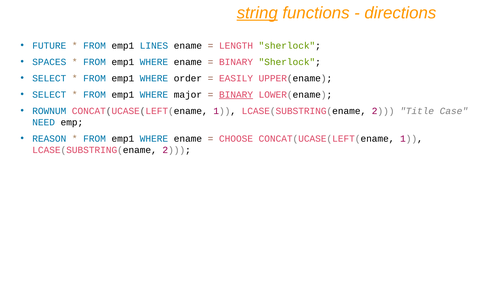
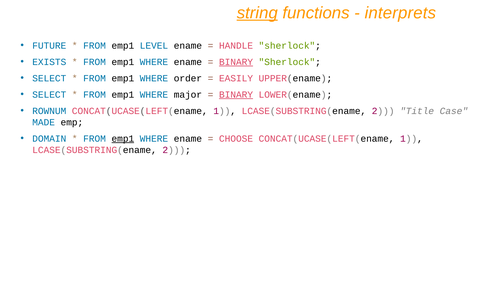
directions: directions -> interprets (400, 13)
LINES: LINES -> LEVEL (154, 46)
LENGTH: LENGTH -> HANDLE (236, 46)
SPACES: SPACES -> EXISTS (49, 62)
BINARY underline: none -> present (236, 62)
NEED: NEED -> MADE (44, 122)
REASON: REASON -> DOMAIN (49, 139)
emp1 underline: none -> present (123, 139)
